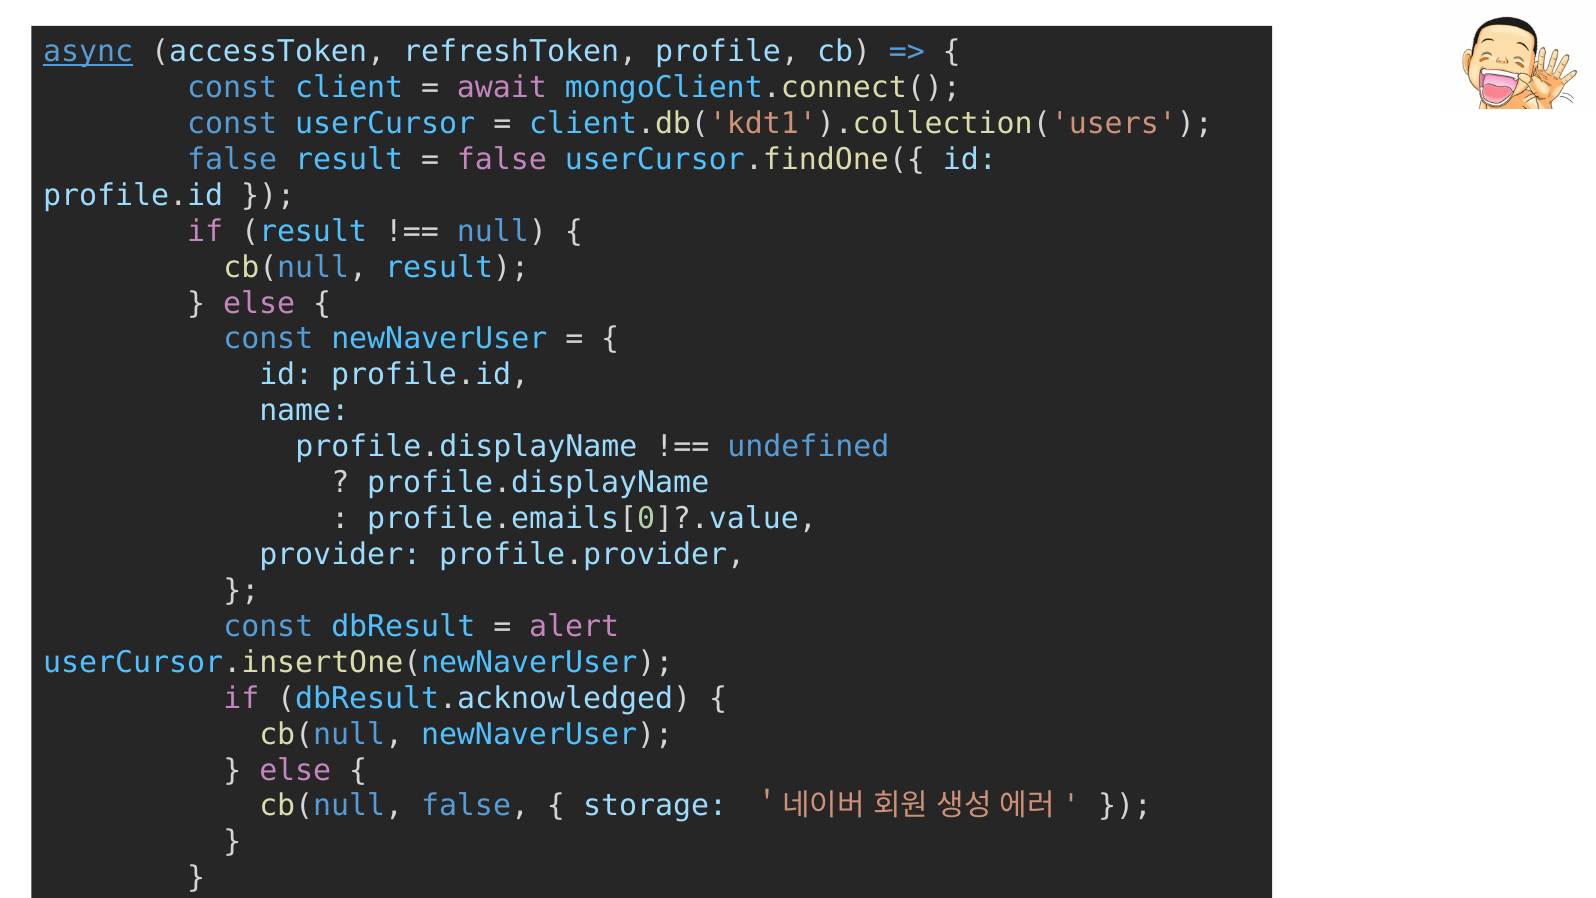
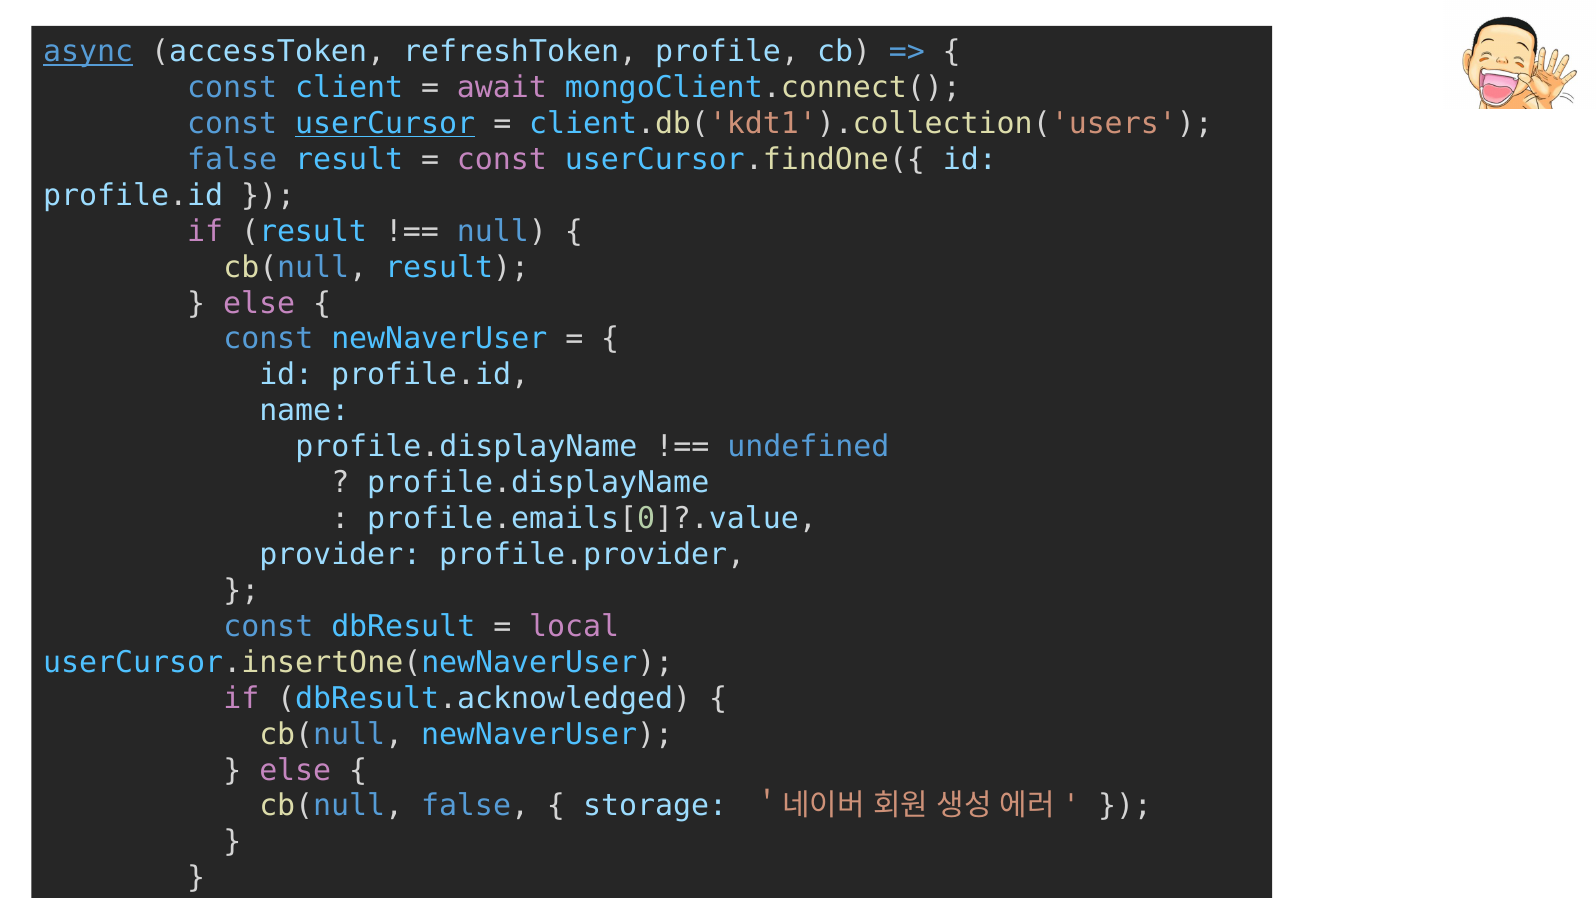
userCursor underline: none -> present (385, 124)
false: false -> const (502, 159)
alert: alert -> local (574, 626)
